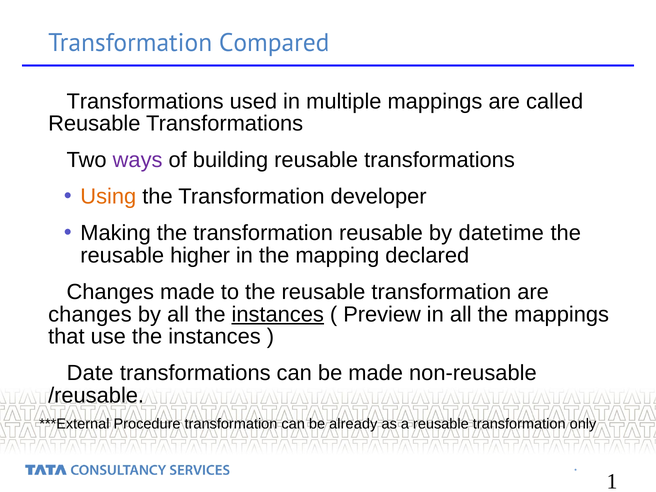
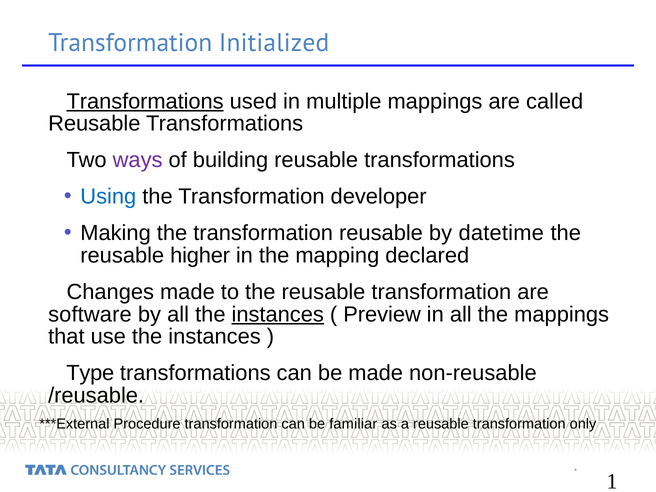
Compared: Compared -> Initialized (274, 43)
Transformations underline: none -> present (145, 101)
Using colour: orange -> blue (108, 197)
changes: changes -> software (90, 314)
Date: Date -> Type (90, 373)
already: already -> familiar (353, 424)
